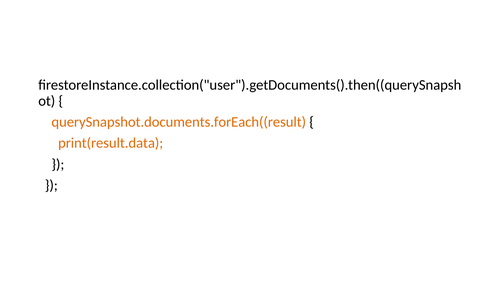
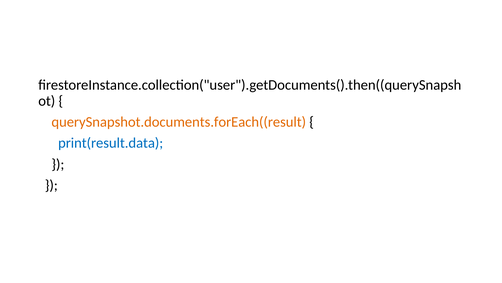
print(result.data colour: orange -> blue (111, 143)
